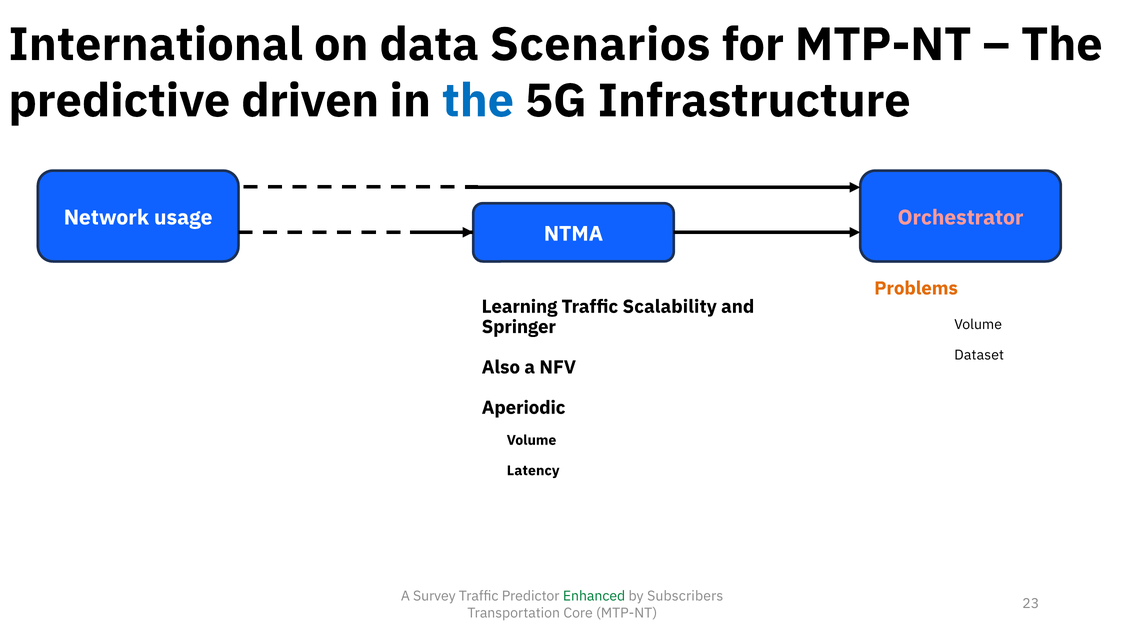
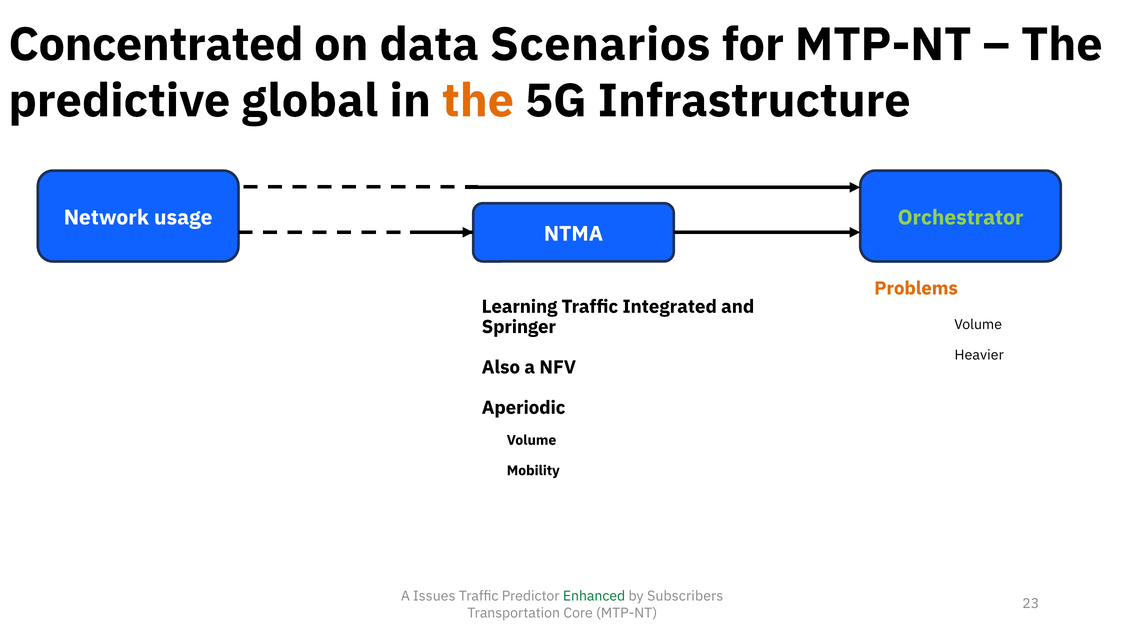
International: International -> Concentrated (156, 45)
driven: driven -> global (310, 101)
the colour: blue -> orange (478, 101)
Orchestrator colour: pink -> light green (960, 217)
Scalability: Scalability -> Integrated (670, 307)
Dataset: Dataset -> Heavier (979, 355)
Latency: Latency -> Mobility (533, 470)
Survey: Survey -> Issues (434, 596)
